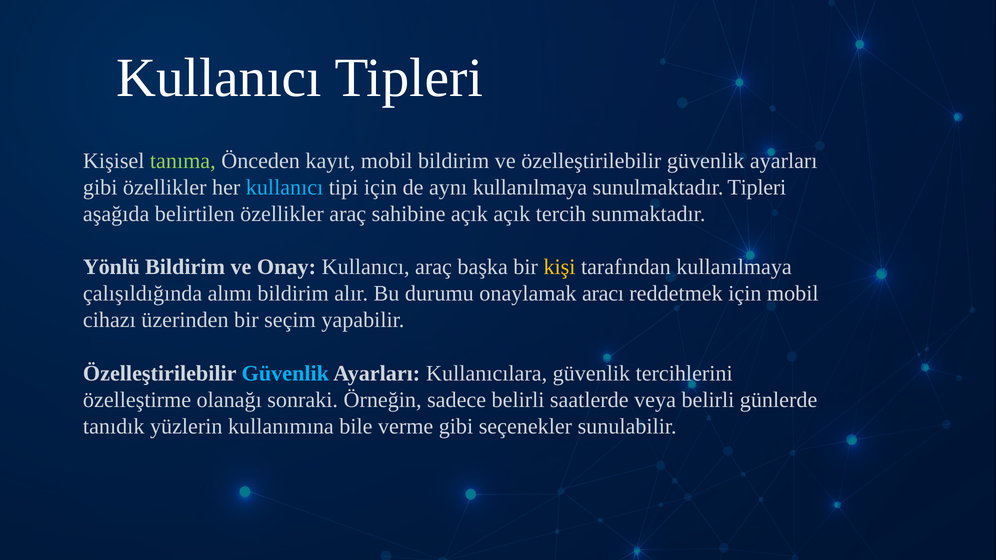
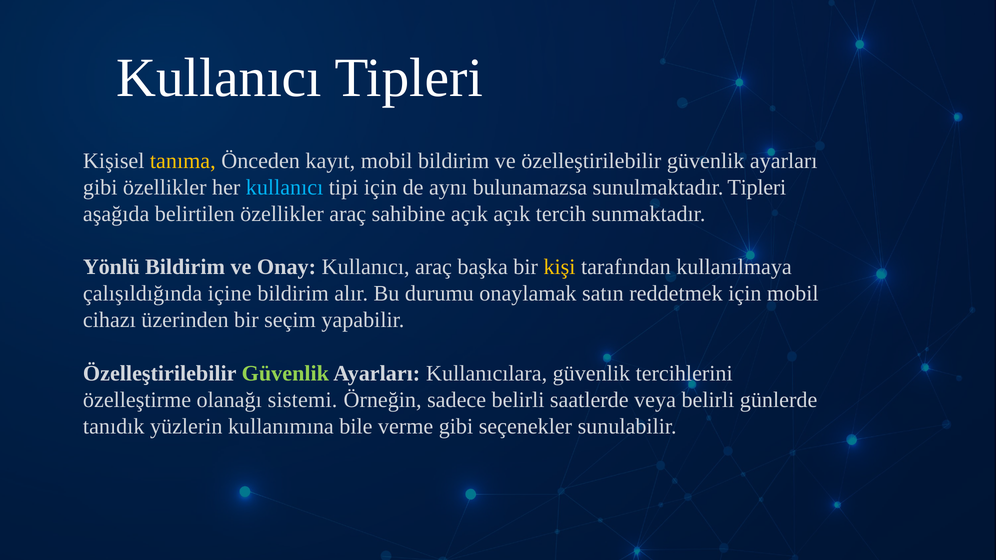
tanıma colour: light green -> yellow (183, 161)
aynı kullanılmaya: kullanılmaya -> bulunamazsa (530, 187)
alımı: alımı -> içine (230, 294)
aracı: aracı -> satın (603, 294)
Güvenlik colour: light blue -> light green (285, 373)
sonraki: sonraki -> sistemi (303, 400)
